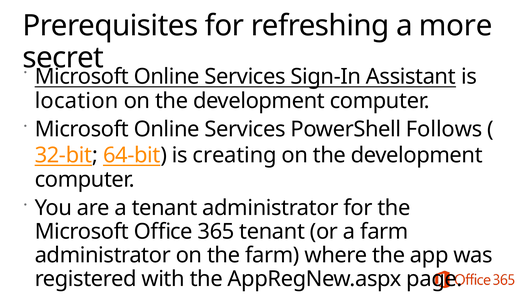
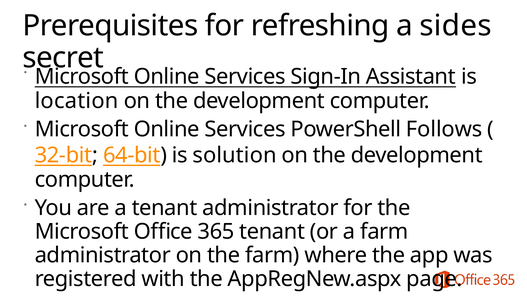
more: more -> sides (455, 26)
creating: creating -> solution (235, 156)
